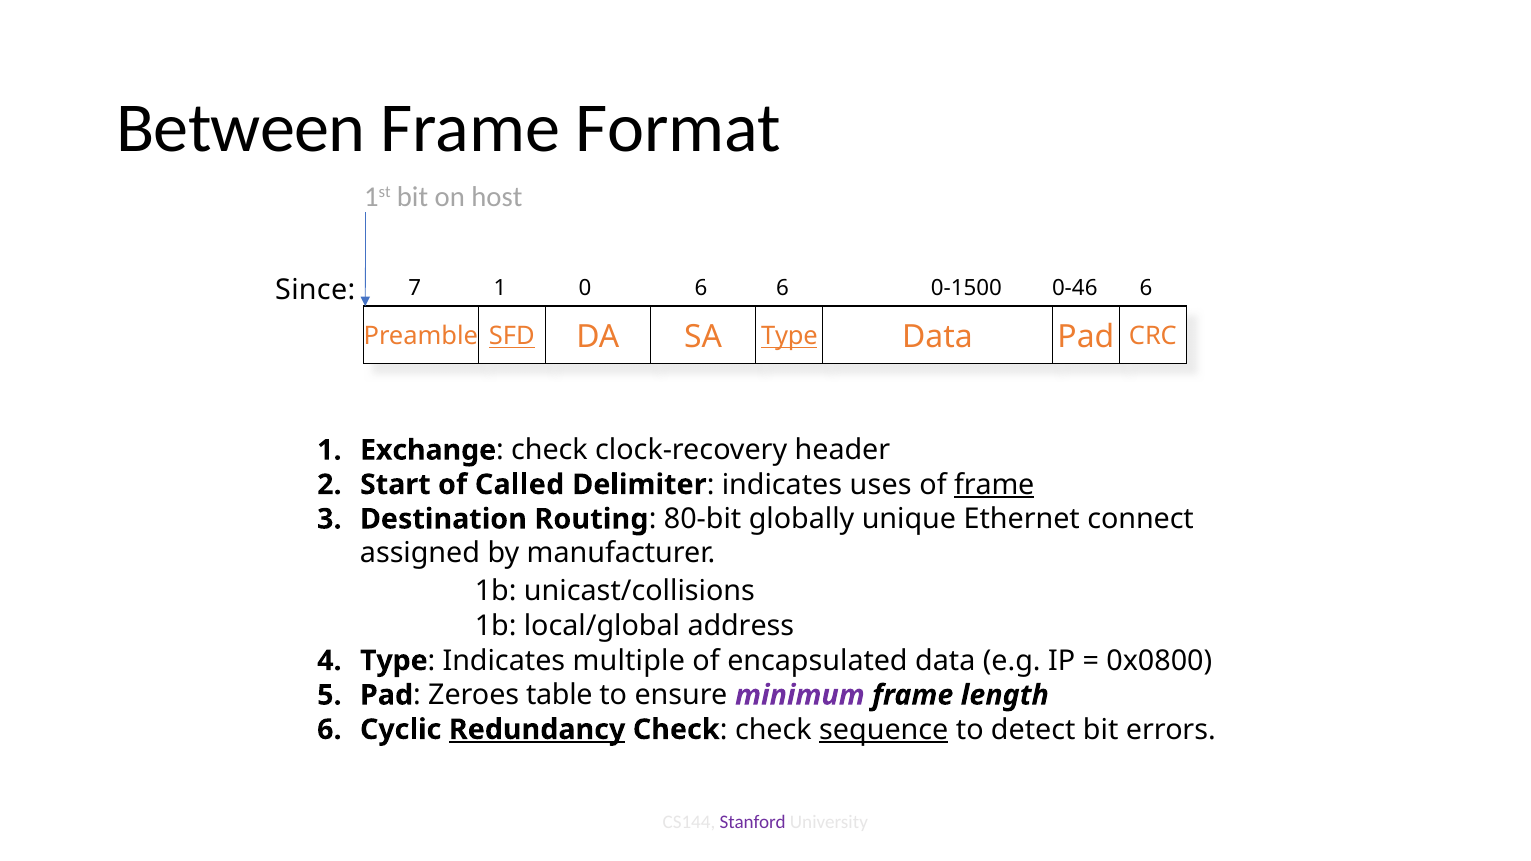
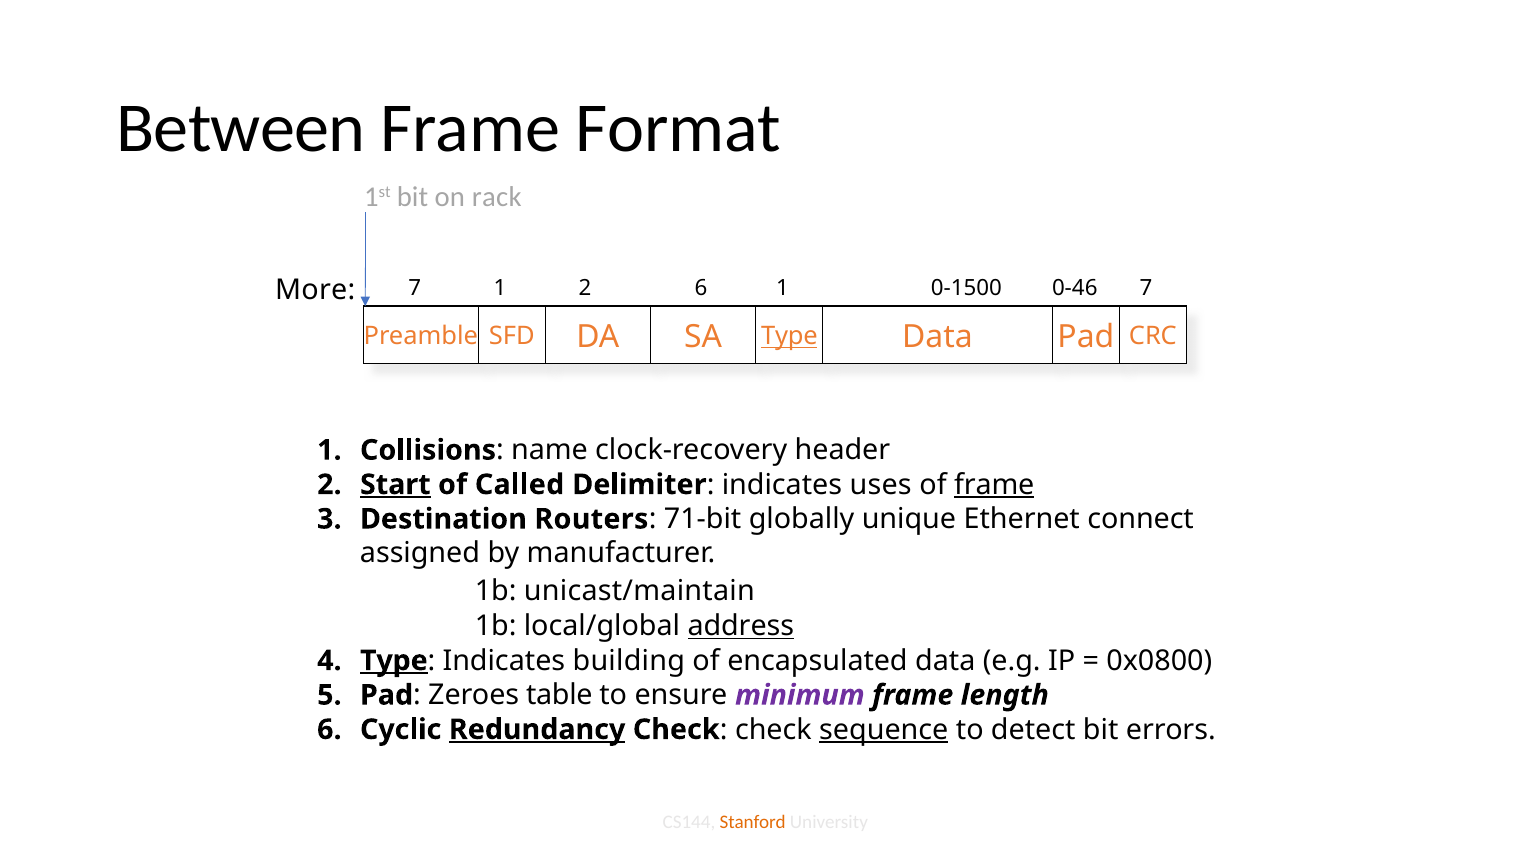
host: host -> rack (497, 197)
Since: Since -> More (315, 290)
1 0: 0 -> 2 (585, 289)
6 6: 6 -> 1 (782, 289)
0-46 6: 6 -> 7 (1146, 289)
SFD underline: present -> none (512, 337)
Exchange: Exchange -> Collisions (428, 450)
check: check -> name (549, 450)
Start underline: none -> present (395, 485)
Routing: Routing -> Routers (591, 519)
80-bit: 80-bit -> 71-bit (703, 519)
unicast/collisions: unicast/collisions -> unicast/maintain (639, 591)
address underline: none -> present (741, 626)
Type underline: none -> present (394, 661)
multiple: multiple -> building (629, 661)
Stanford colour: purple -> orange (753, 822)
